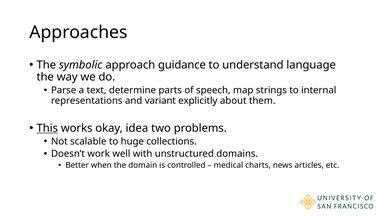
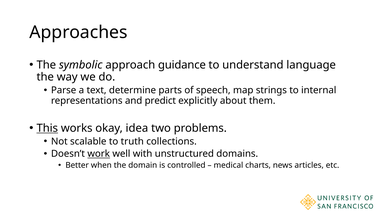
variant: variant -> predict (160, 101)
huge: huge -> truth (132, 142)
work underline: none -> present (99, 154)
